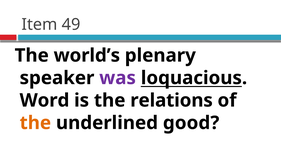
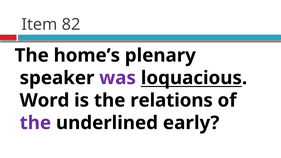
49: 49 -> 82 (71, 24)
world’s: world’s -> home’s (87, 55)
the colour: orange -> purple (35, 123)
good: good -> early (191, 123)
